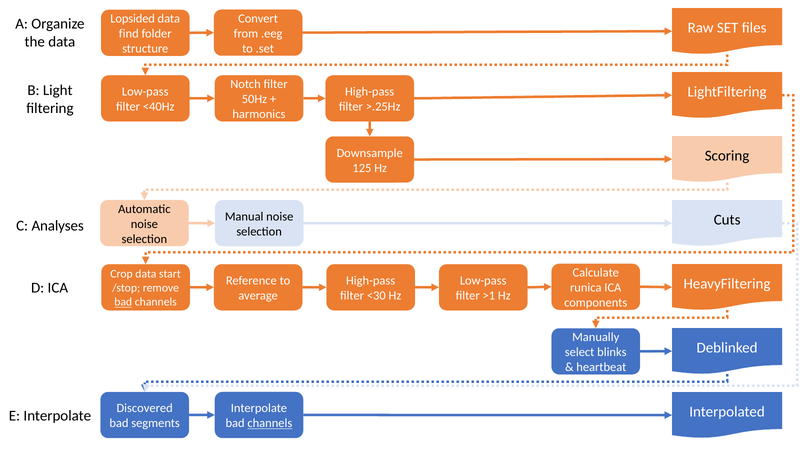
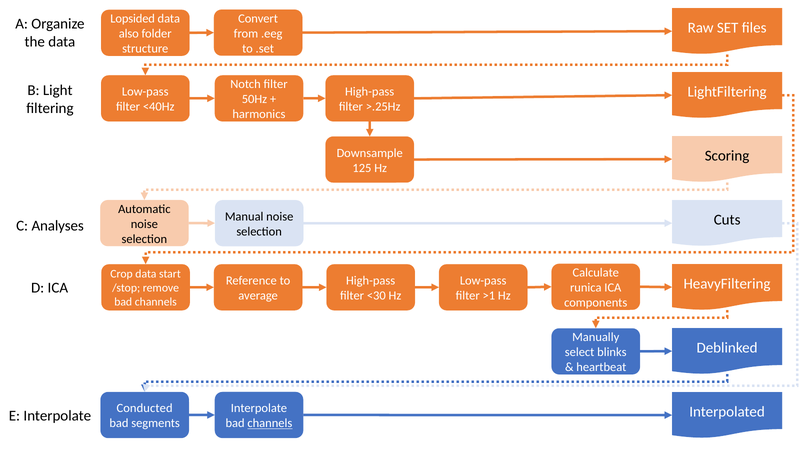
find: find -> also (129, 34)
bad underline: present -> none (123, 302)
Discovered: Discovered -> Conducted (145, 408)
